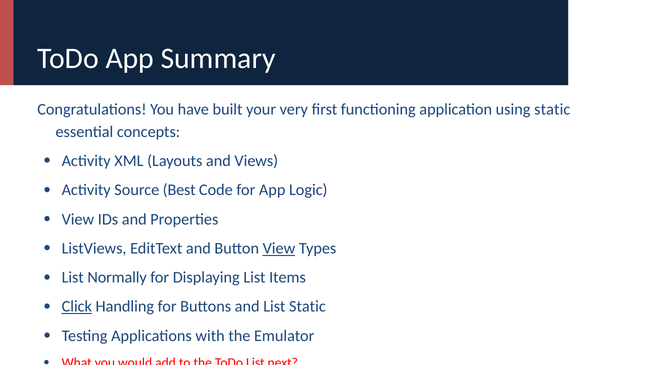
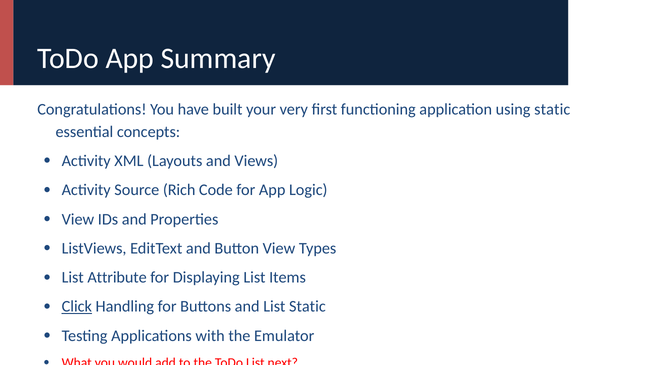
Best: Best -> Rich (179, 190)
View underline: present -> none (279, 248)
Normally: Normally -> Attribute (117, 278)
